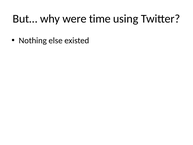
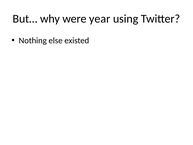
time: time -> year (100, 19)
